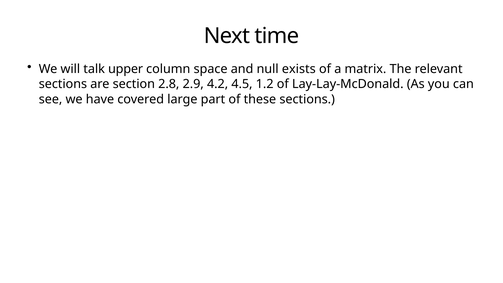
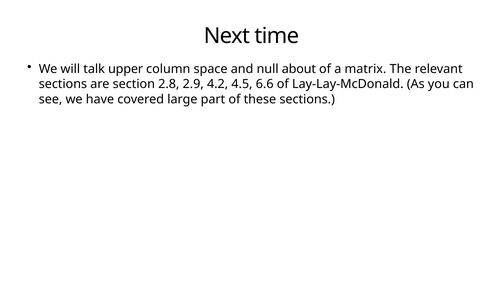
exists: exists -> about (299, 69)
1.2: 1.2 -> 6.6 (265, 84)
